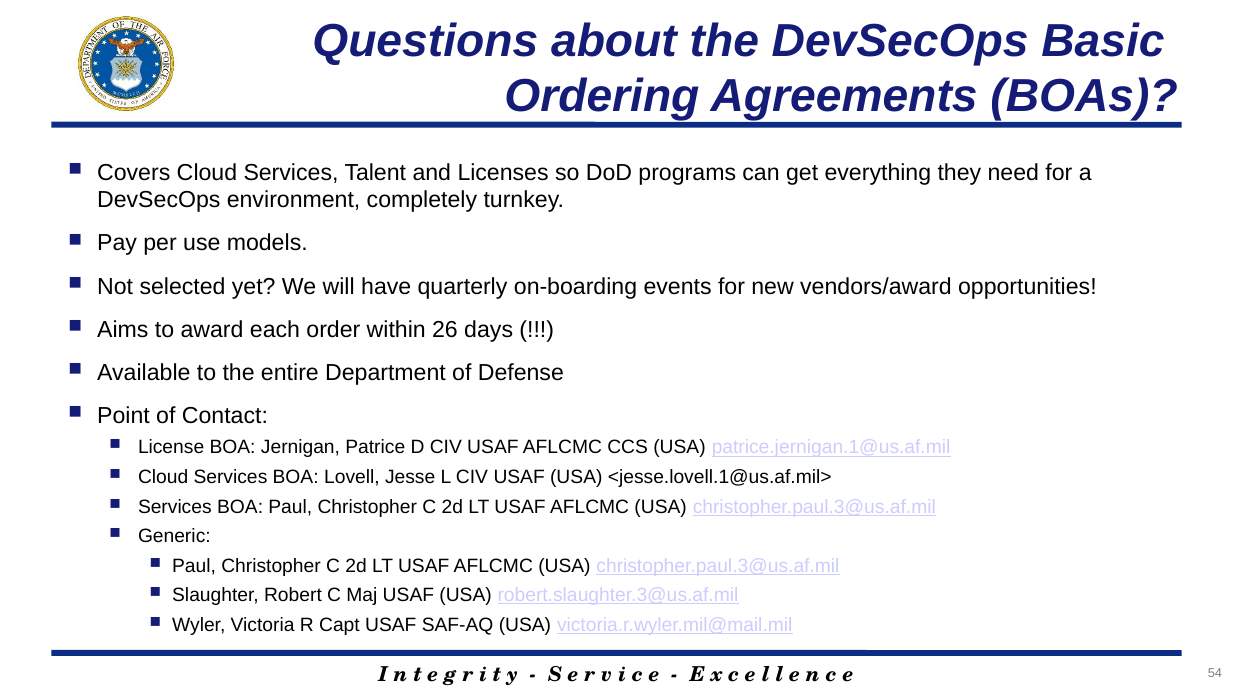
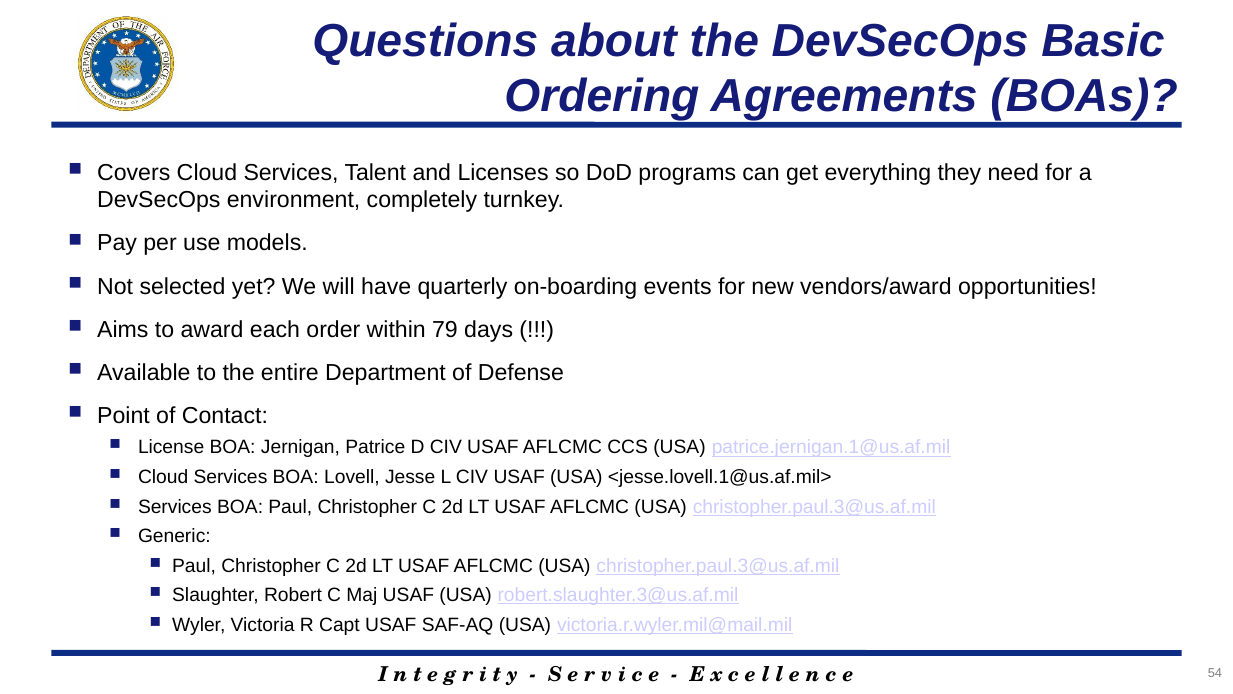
26: 26 -> 79 (445, 329)
